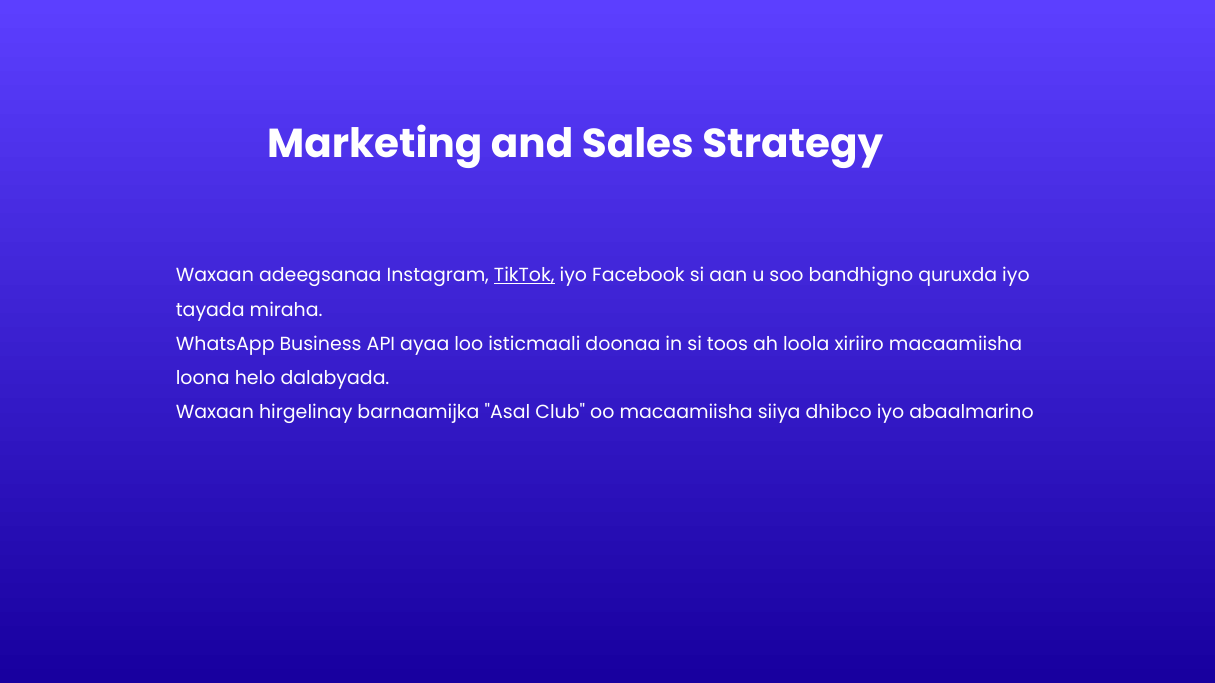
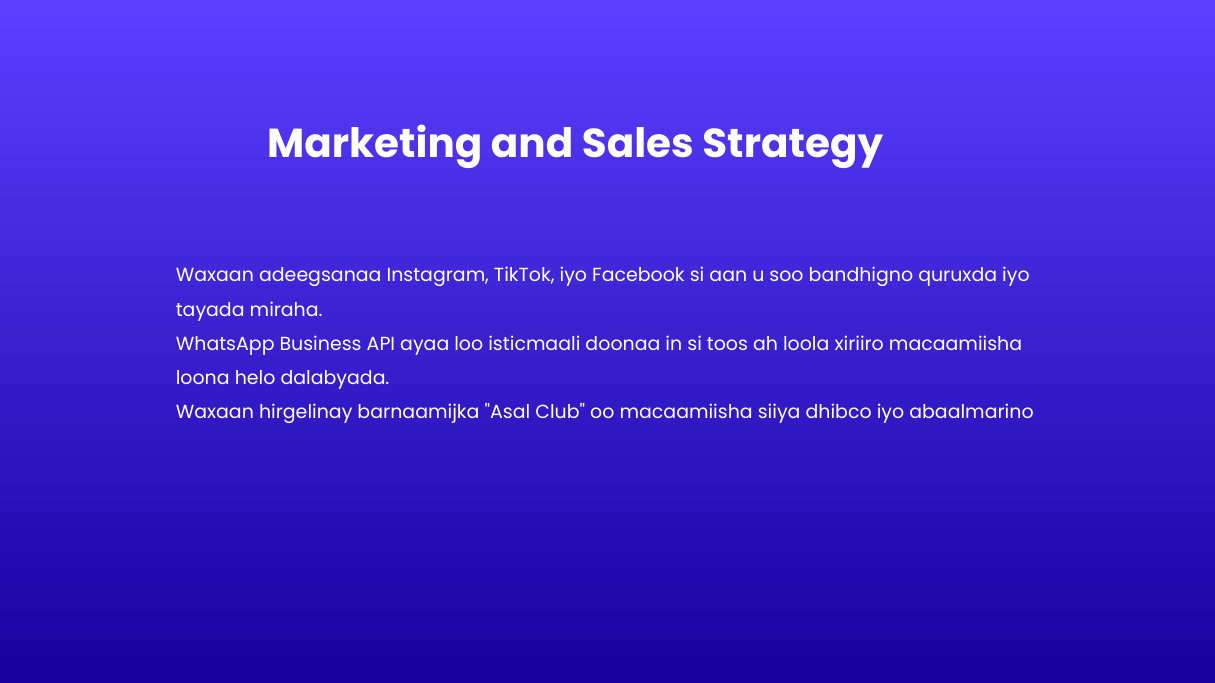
TikTok underline: present -> none (524, 276)
